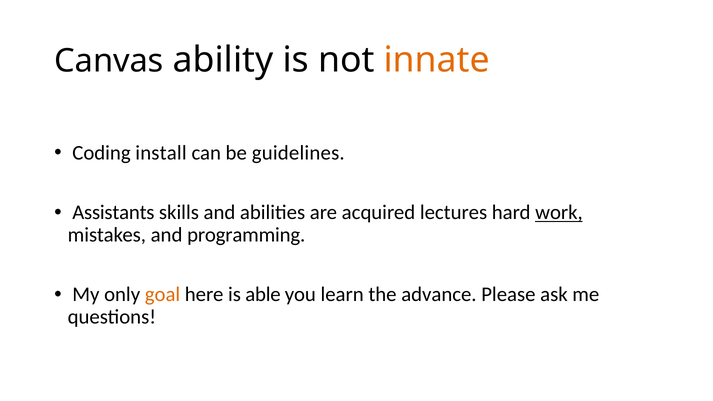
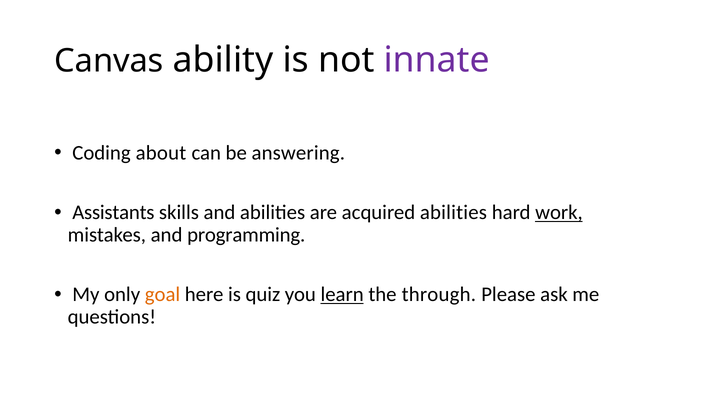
innate colour: orange -> purple (437, 60)
install: install -> about (161, 153)
guidelines: guidelines -> answering (298, 153)
acquired lectures: lectures -> abilities (453, 213)
able: able -> quiz (263, 295)
learn underline: none -> present (342, 295)
advance: advance -> through (439, 295)
